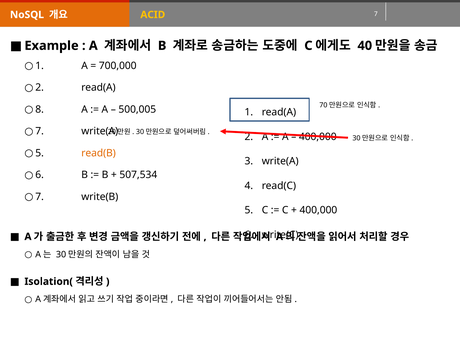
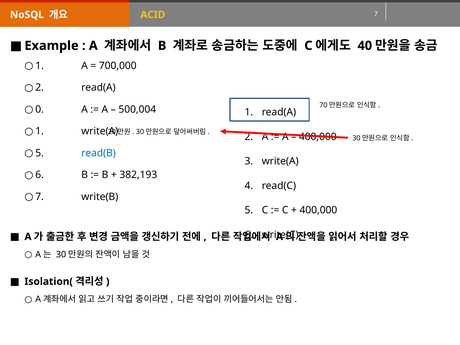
8: 8 -> 0 (40, 109)
500,005: 500,005 -> 500,004 (137, 109)
7: 7 -> 1 (40, 131)
read(B colour: orange -> blue (99, 153)
507,534: 507,534 -> 382,193 (138, 175)
